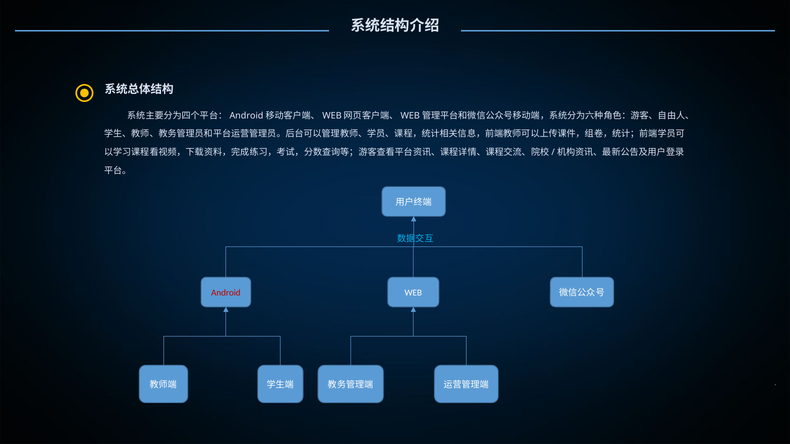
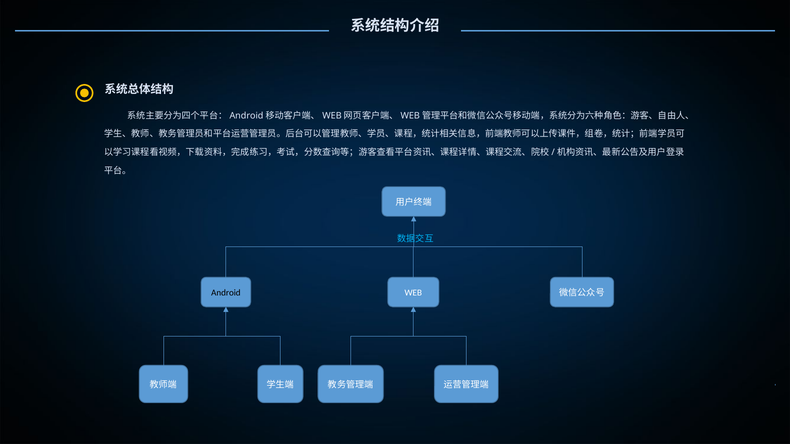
Android colour: red -> black (226, 293)
